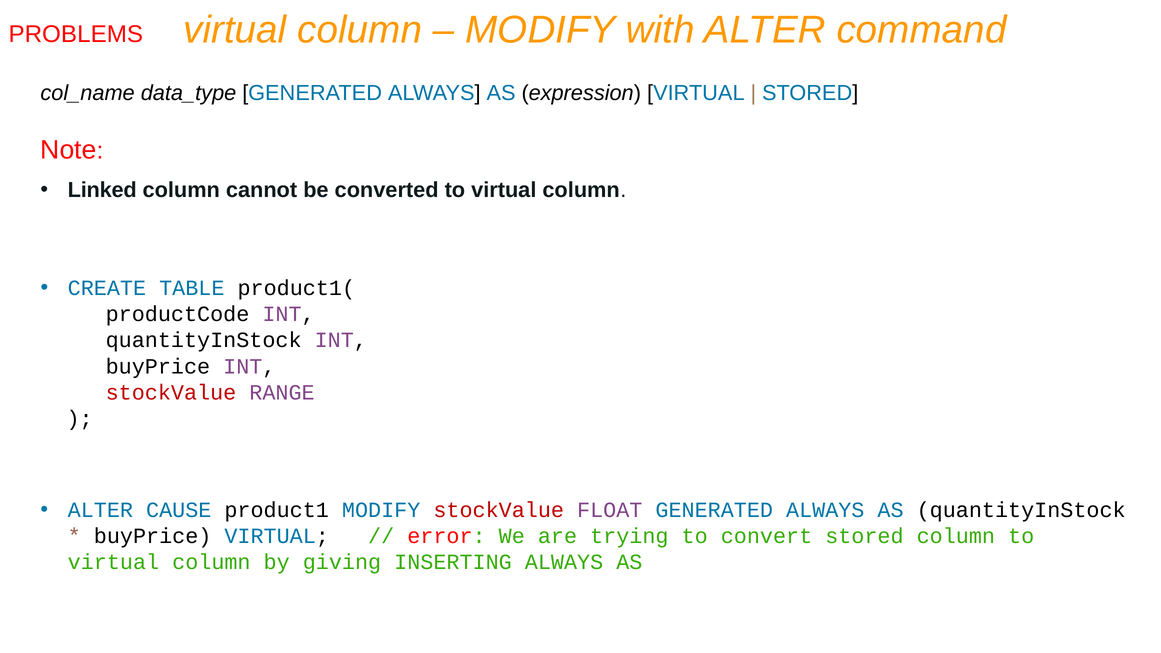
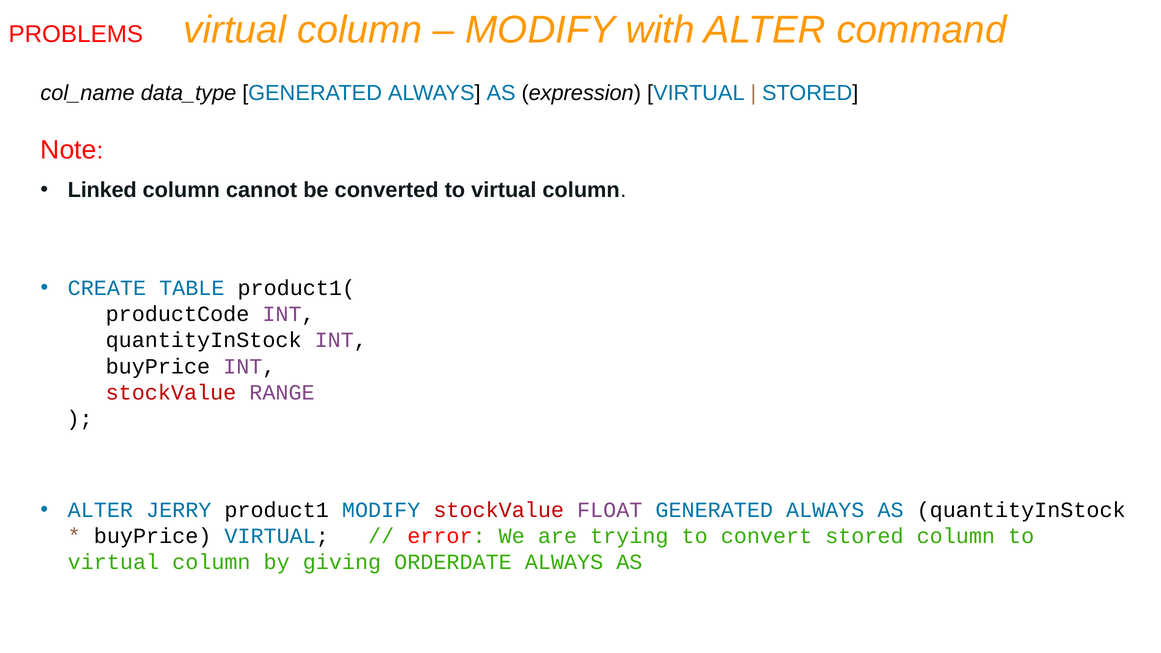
CAUSE: CAUSE -> JERRY (179, 510)
INSERTING: INSERTING -> ORDERDATE (453, 562)
